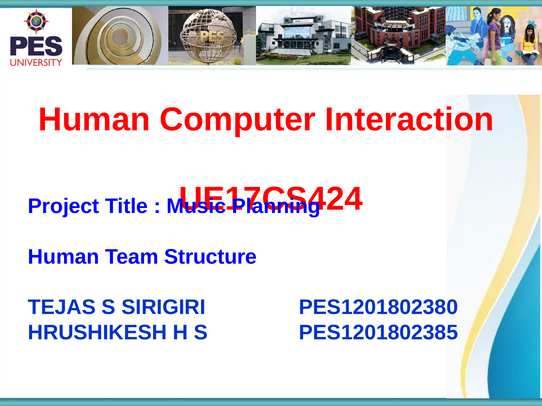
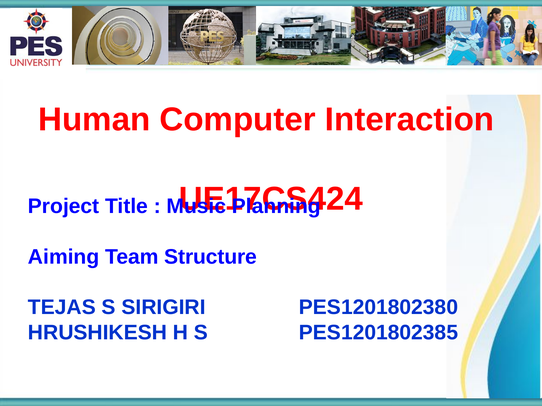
Human: Human -> Aiming (64, 257)
